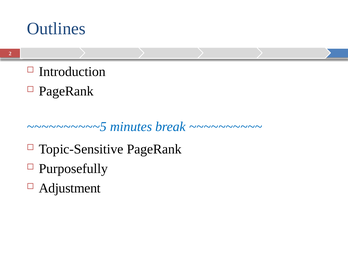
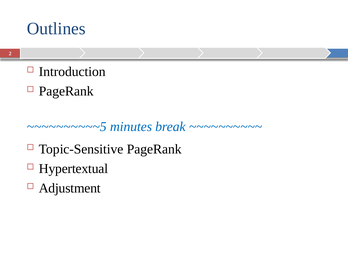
Purposefully: Purposefully -> Hypertextual (73, 169)
